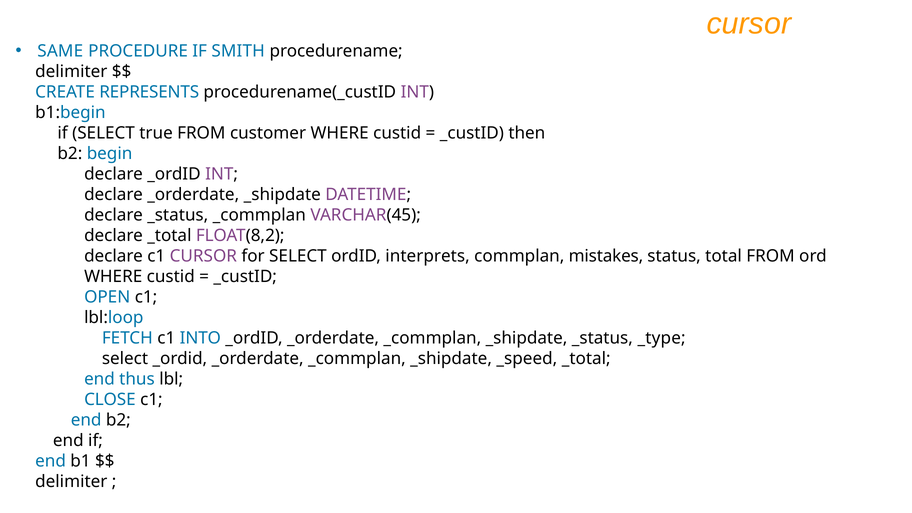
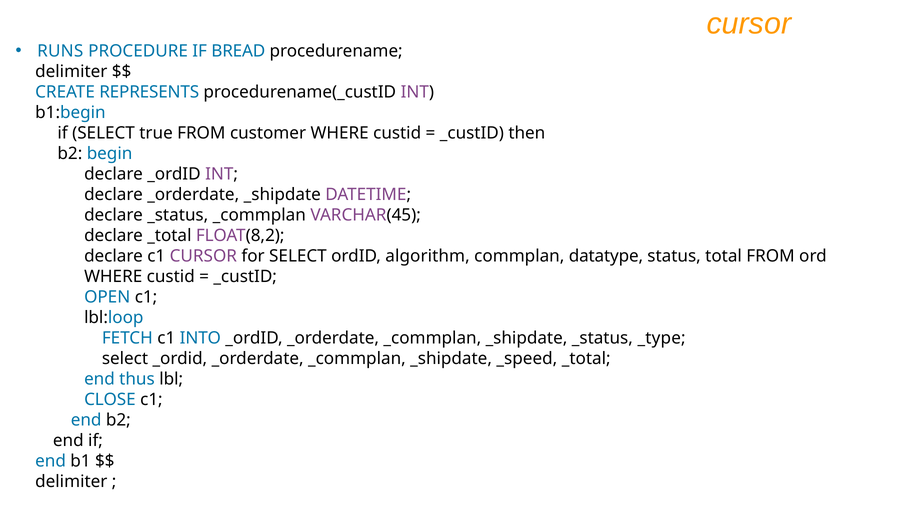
SAME: SAME -> RUNS (60, 51)
SMITH: SMITH -> BREAD (238, 51)
interprets: interprets -> algorithm (428, 256)
mistakes: mistakes -> datatype (606, 256)
